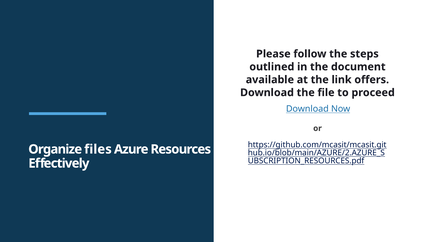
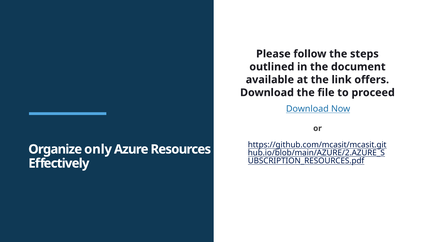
files: files -> only (98, 149)
